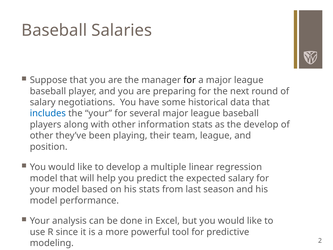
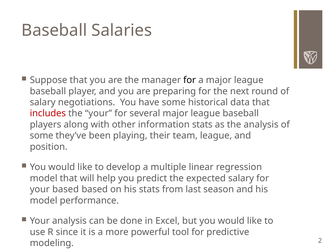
includes colour: blue -> red (48, 113)
the develop: develop -> analysis (261, 124)
other: other -> some (42, 136)
your model: model -> based (66, 189)
